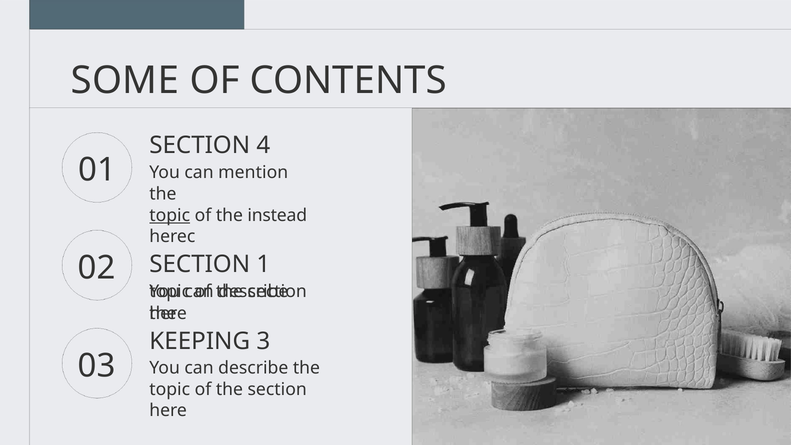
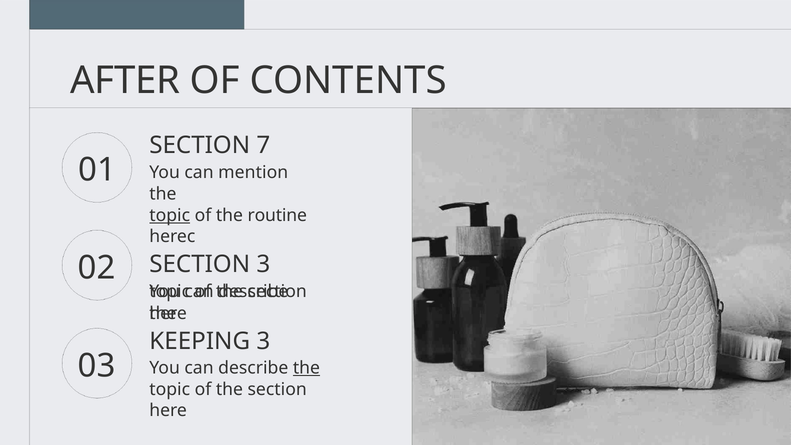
SOME: SOME -> AFTER (125, 81)
4: 4 -> 7 (263, 145)
instead: instead -> routine (277, 215)
SECTION 1: 1 -> 3 (263, 264)
the underline: none -> present (306, 368)
